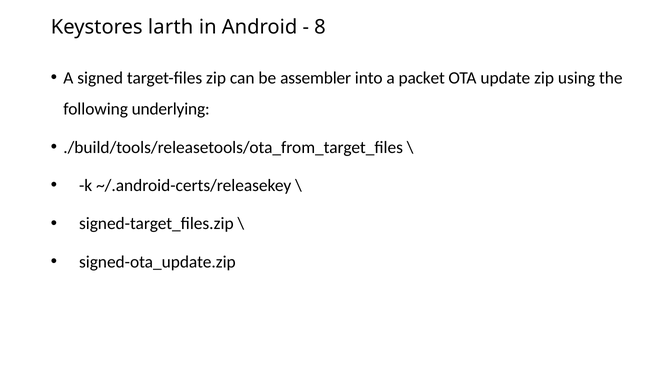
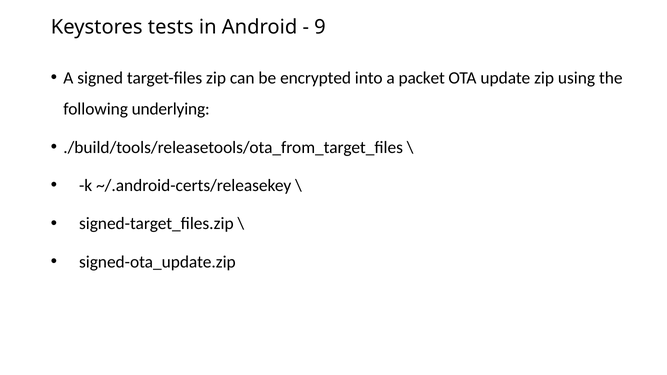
larth: larth -> tests (171, 27)
8: 8 -> 9 (320, 27)
assembler: assembler -> encrypted (316, 78)
